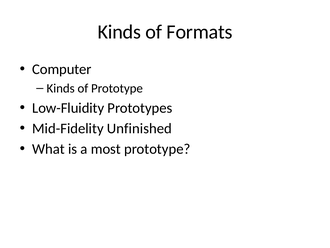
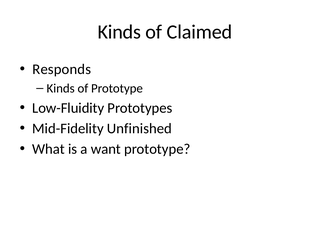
Formats: Formats -> Claimed (199, 32)
Computer: Computer -> Responds (62, 69)
most: most -> want (106, 149)
